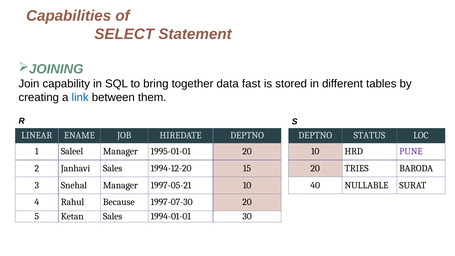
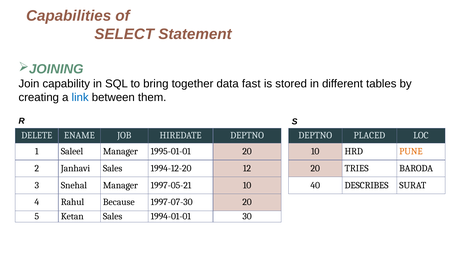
LINEAR: LINEAR -> DELETE (37, 135)
STATUS: STATUS -> PLACED (369, 135)
PUNE colour: purple -> orange (411, 151)
15: 15 -> 12 (247, 168)
NULLABLE: NULLABLE -> DESCRIBES (367, 185)
